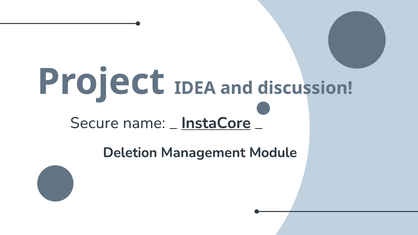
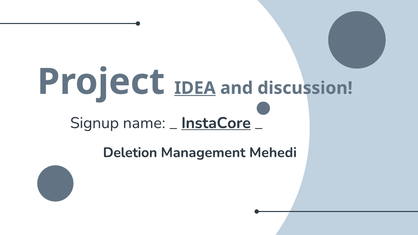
IDEA underline: none -> present (195, 88)
Secure: Secure -> Signup (95, 123)
Module: Module -> Mehedi (273, 153)
